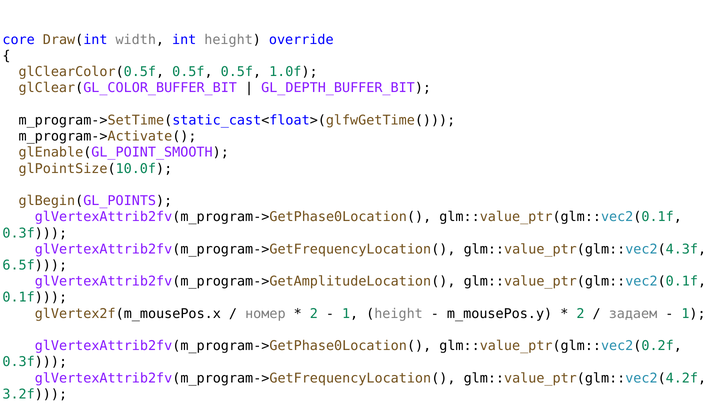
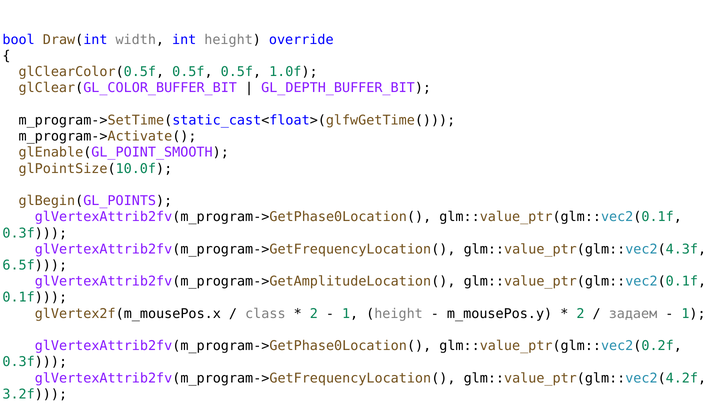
core: core -> bool (19, 40)
номер: номер -> class (265, 314)
